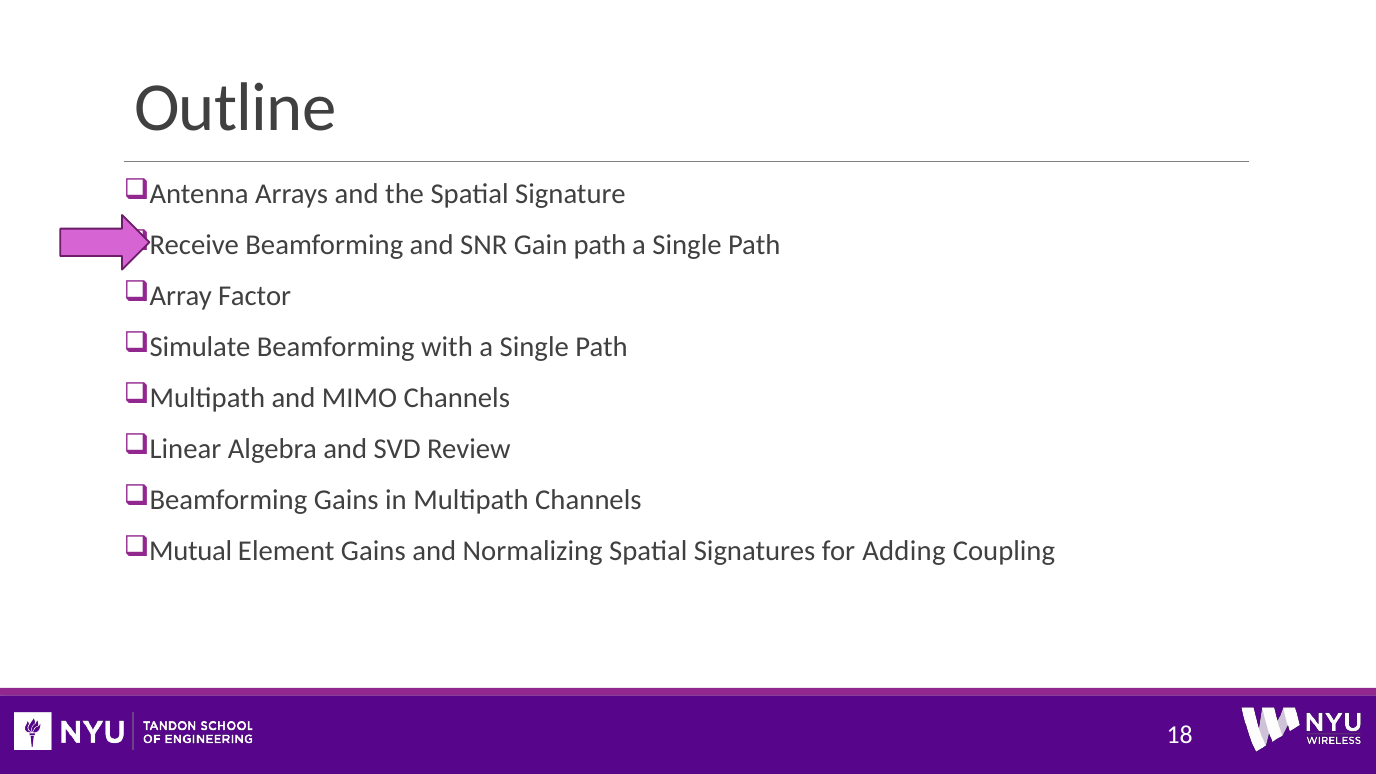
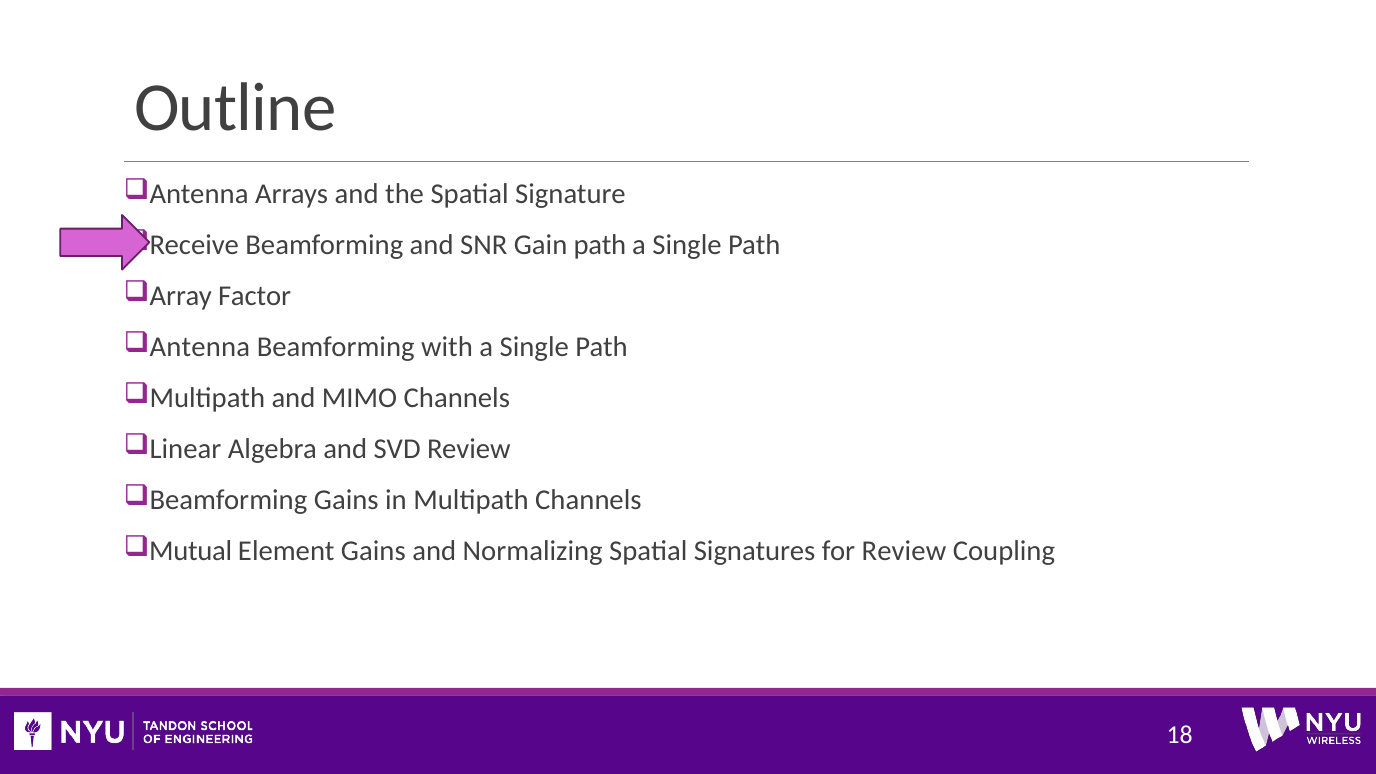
Simulate: Simulate -> Antenna (200, 347)
for Adding: Adding -> Review (904, 551)
